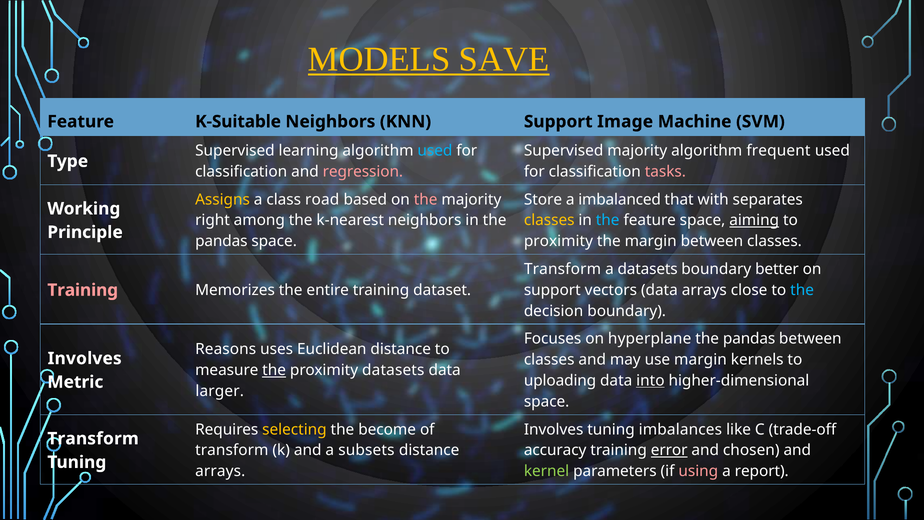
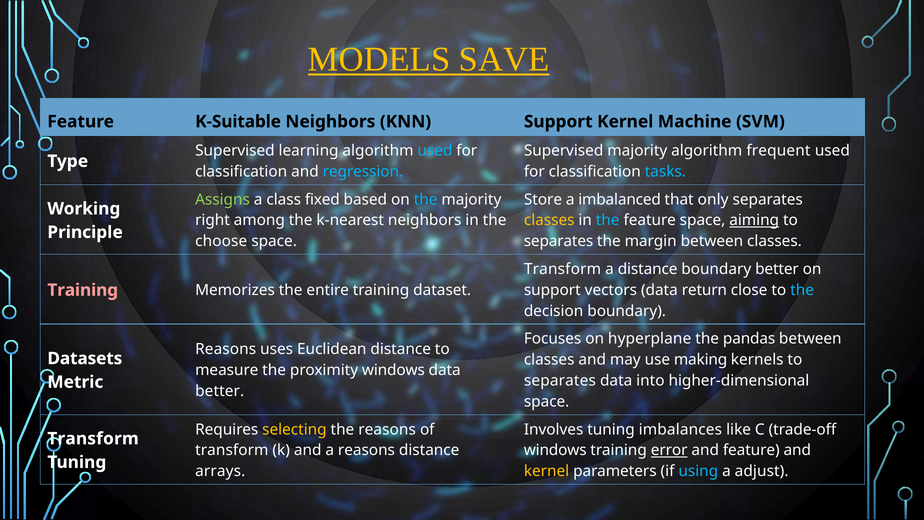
Support Image: Image -> Kernel (625, 122)
regression colour: pink -> light blue (363, 171)
tasks colour: pink -> light blue (665, 171)
Assigns colour: yellow -> light green (223, 199)
road: road -> fixed (322, 199)
the colour: pink -> light blue (426, 199)
with: with -> only (713, 199)
pandas: pandas -> choose (221, 241)
proximity: proximity -> separates (559, 241)
a datasets: datasets -> distance (648, 269)
data arrays: arrays -> return (704, 290)
use margin: margin -> making (701, 360)
Involves: Involves -> Datasets (85, 358)
the underline: present -> none (274, 370)
proximity datasets: datasets -> windows (393, 370)
uploading: uploading -> separates (560, 380)
into underline: present -> none (650, 380)
larger: larger -> better (220, 391)
the become: become -> reasons (387, 429)
a subsets: subsets -> reasons (366, 450)
accuracy: accuracy -> windows (555, 450)
and chosen: chosen -> feature (751, 450)
kernel colour: light green -> yellow (547, 471)
using colour: pink -> light blue (698, 471)
report: report -> adjust (762, 471)
